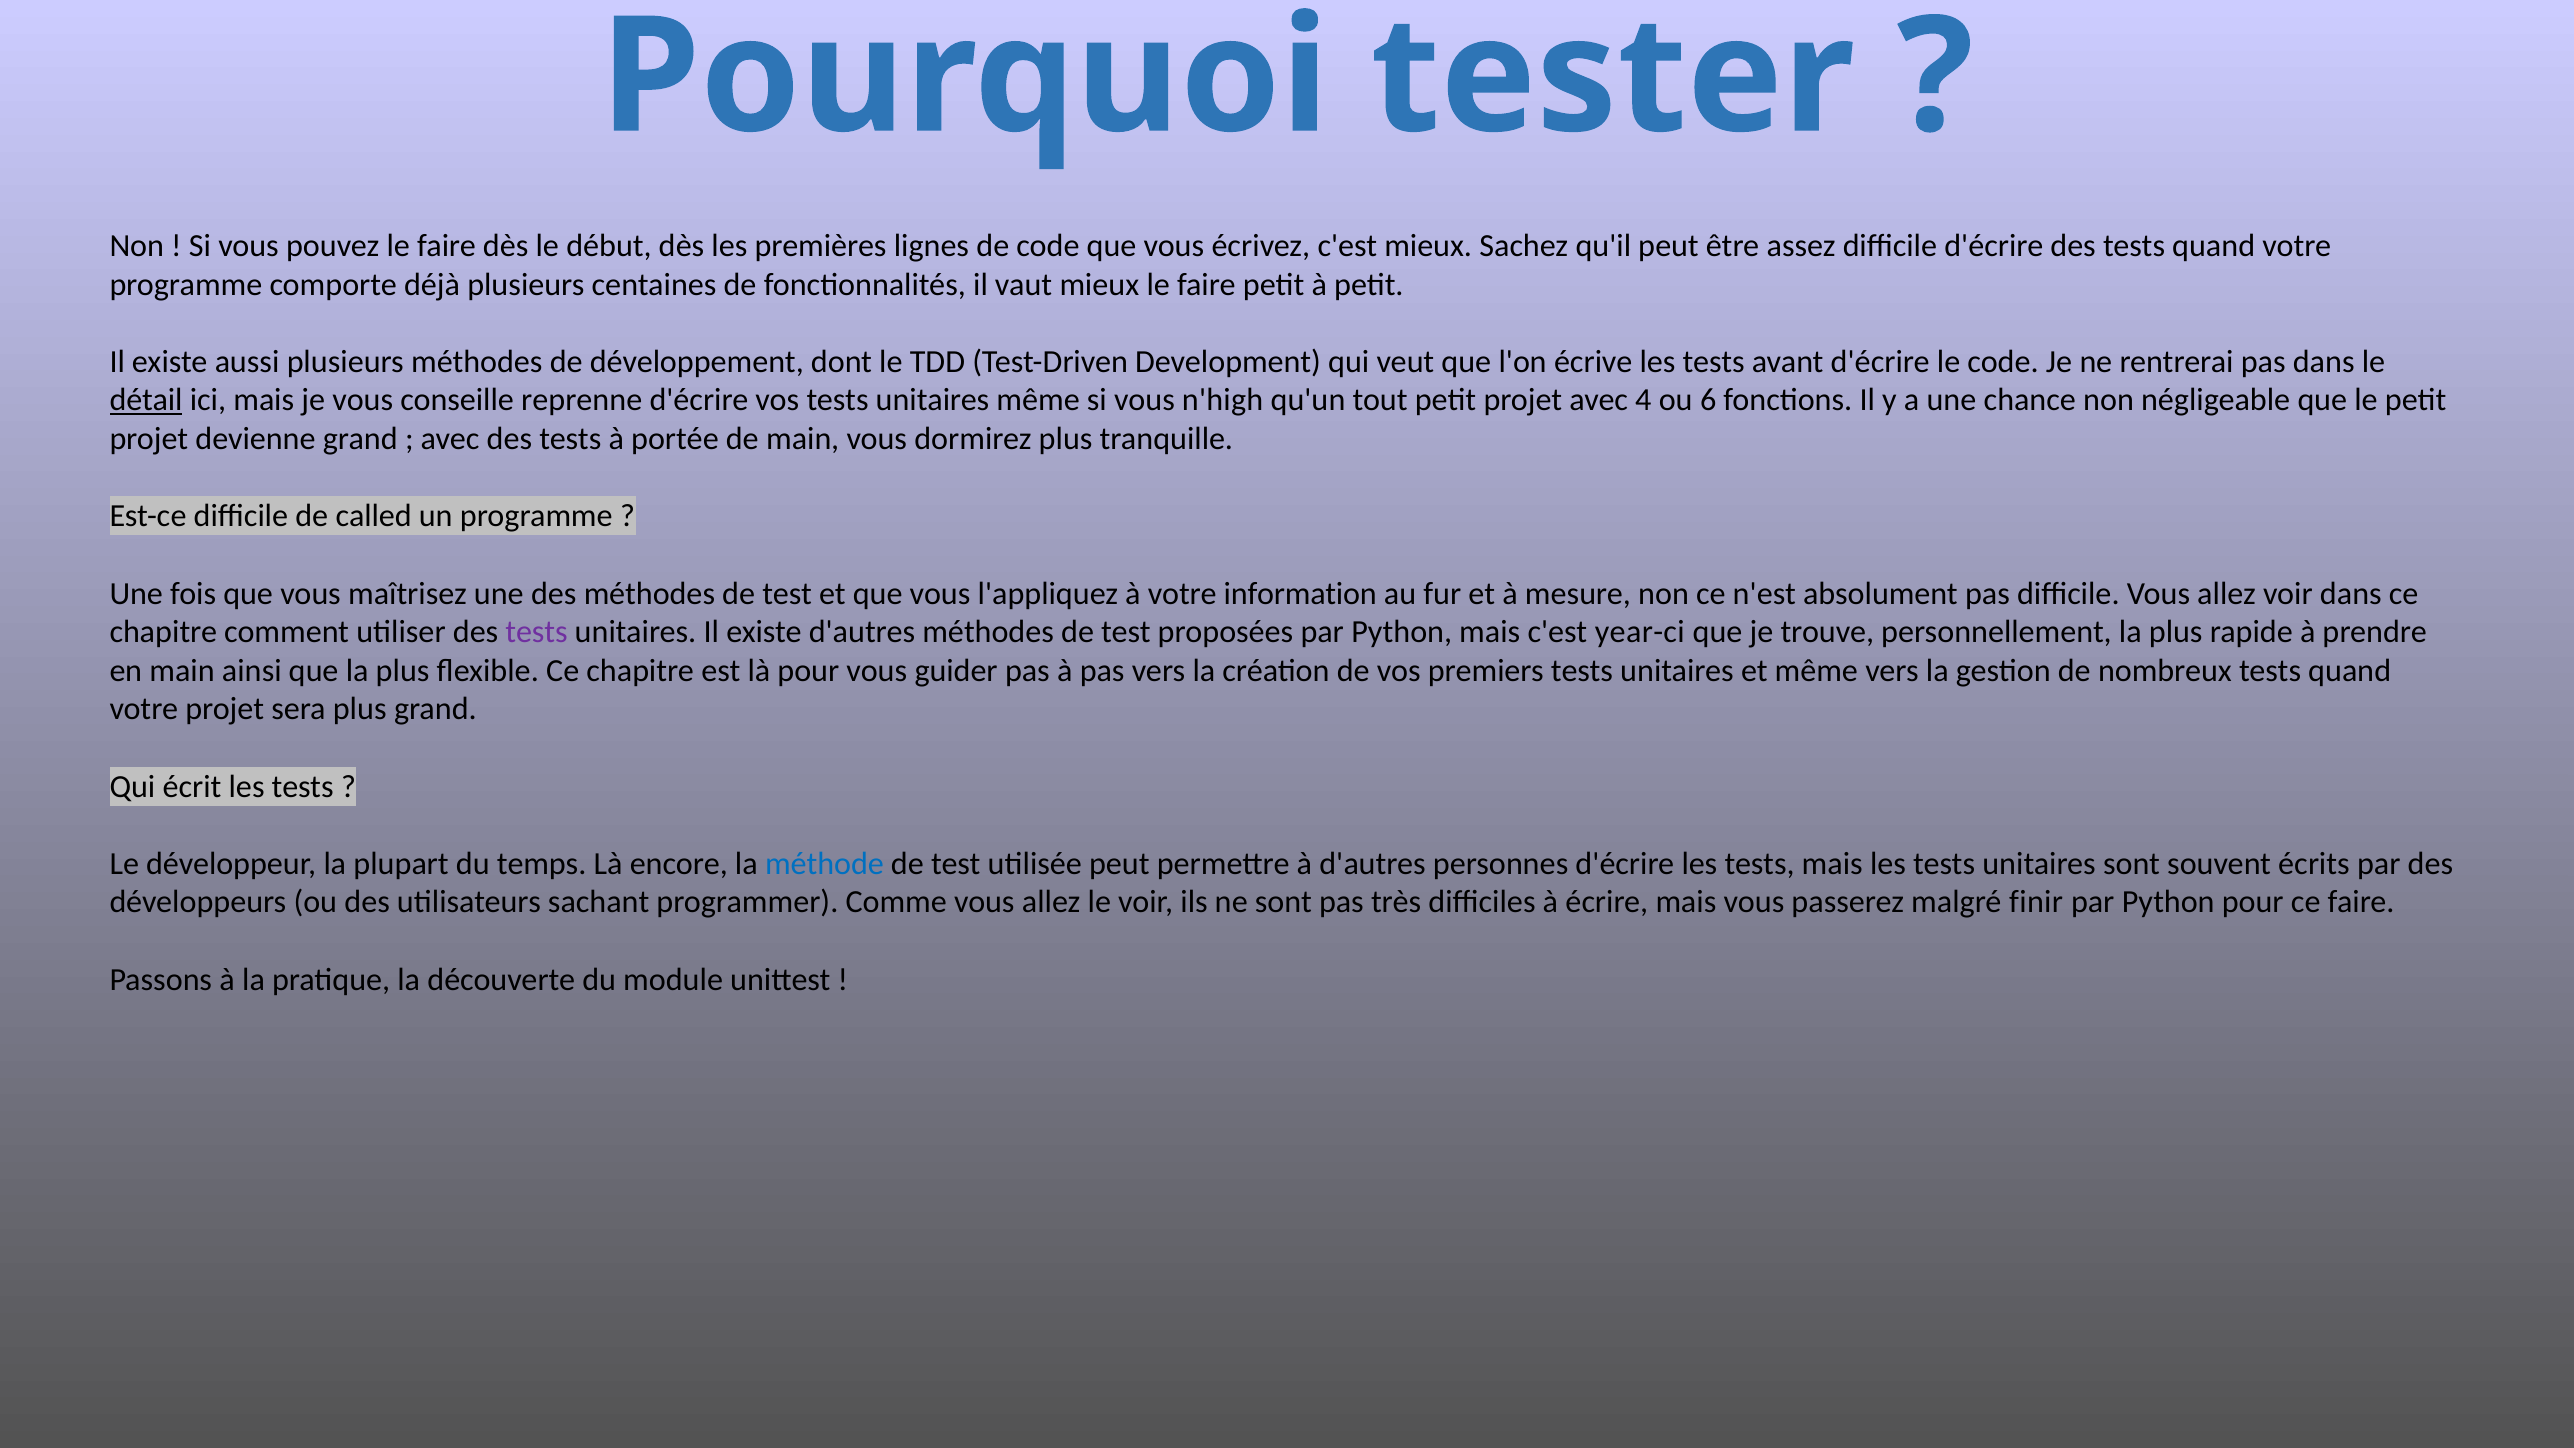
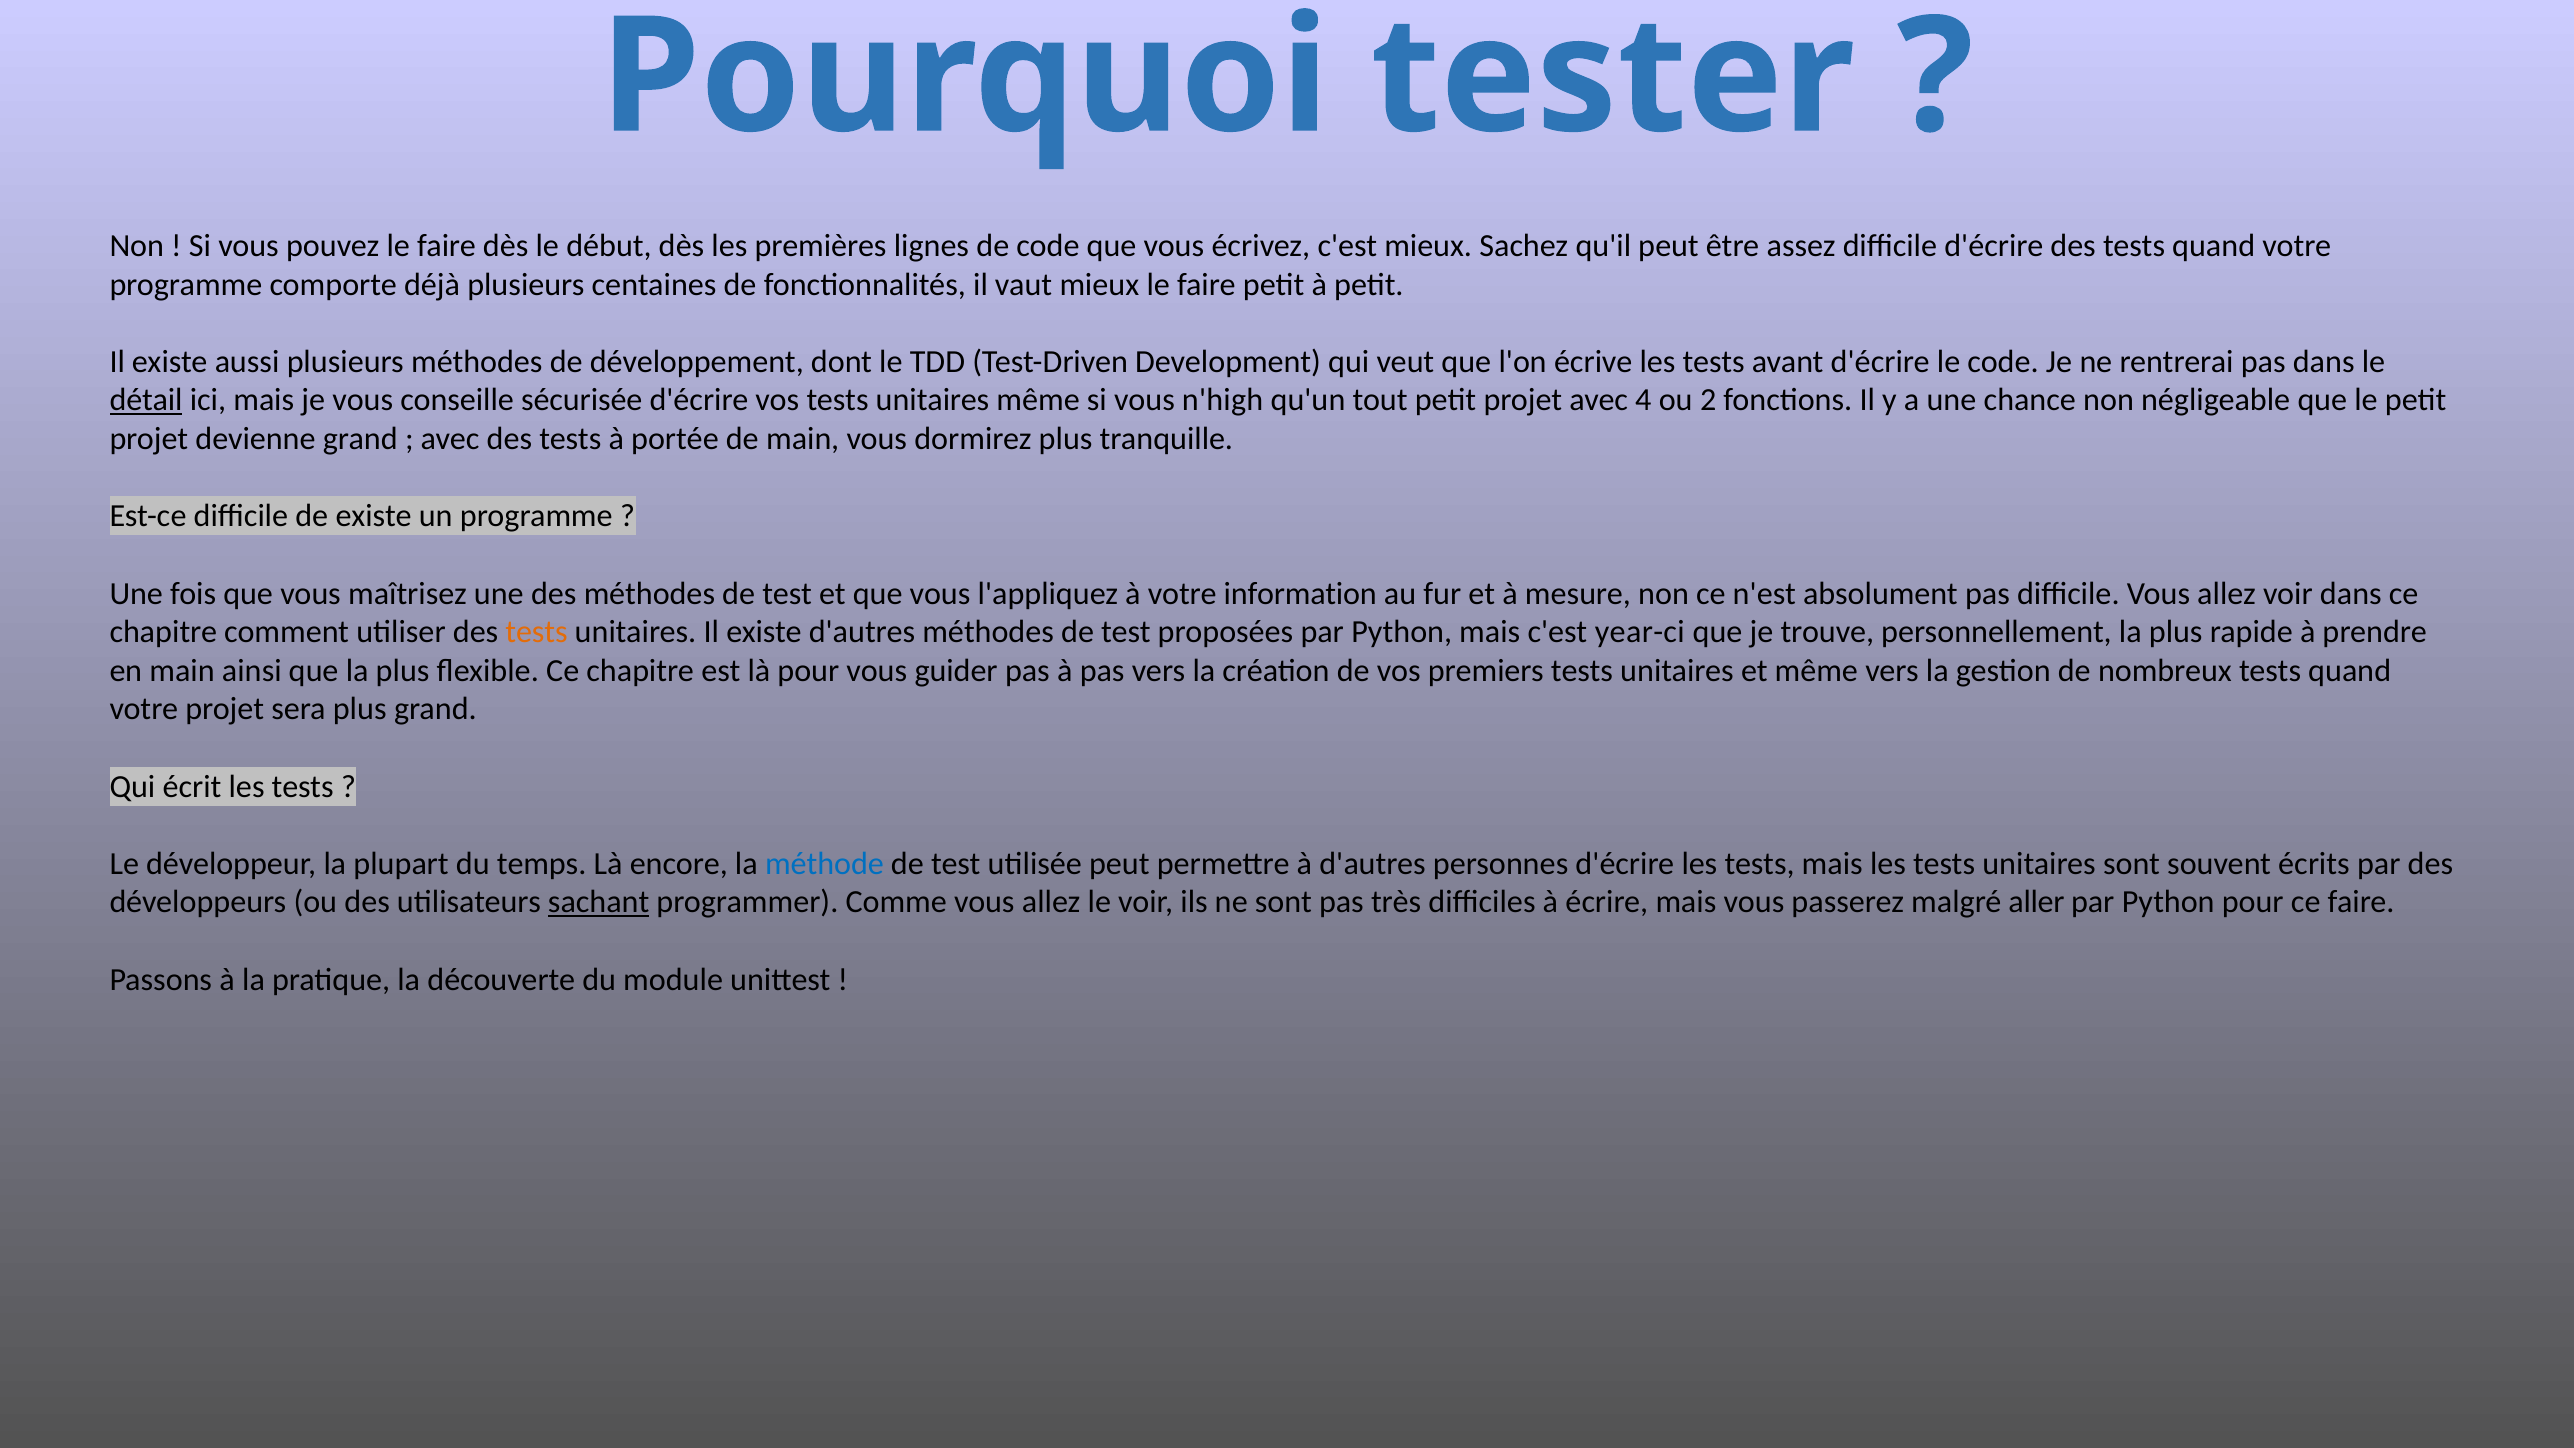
reprenne: reprenne -> sécurisée (582, 400)
6: 6 -> 2 (1708, 400)
de called: called -> existe (374, 516)
tests colour: purple -> orange (537, 632)
sachant underline: none -> present (599, 902)
finir: finir -> aller (2036, 902)
